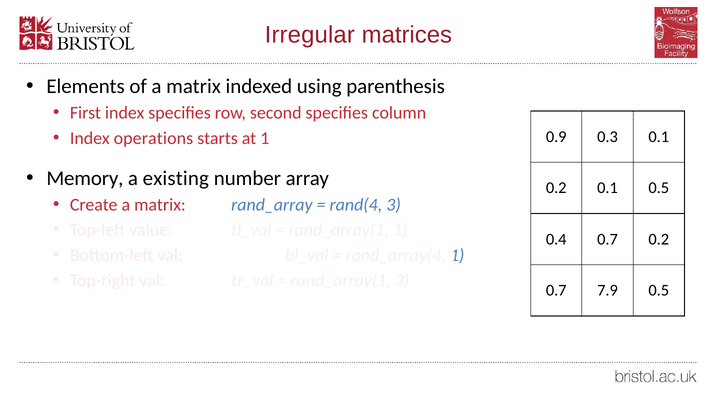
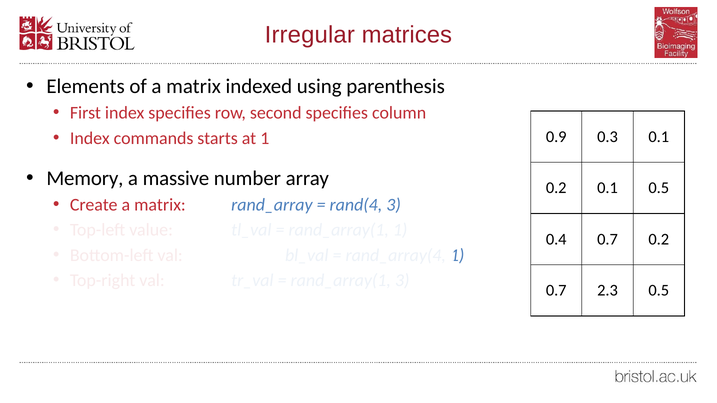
operations: operations -> commands (154, 138)
existing: existing -> massive (176, 178)
7.9: 7.9 -> 2.3 (608, 291)
